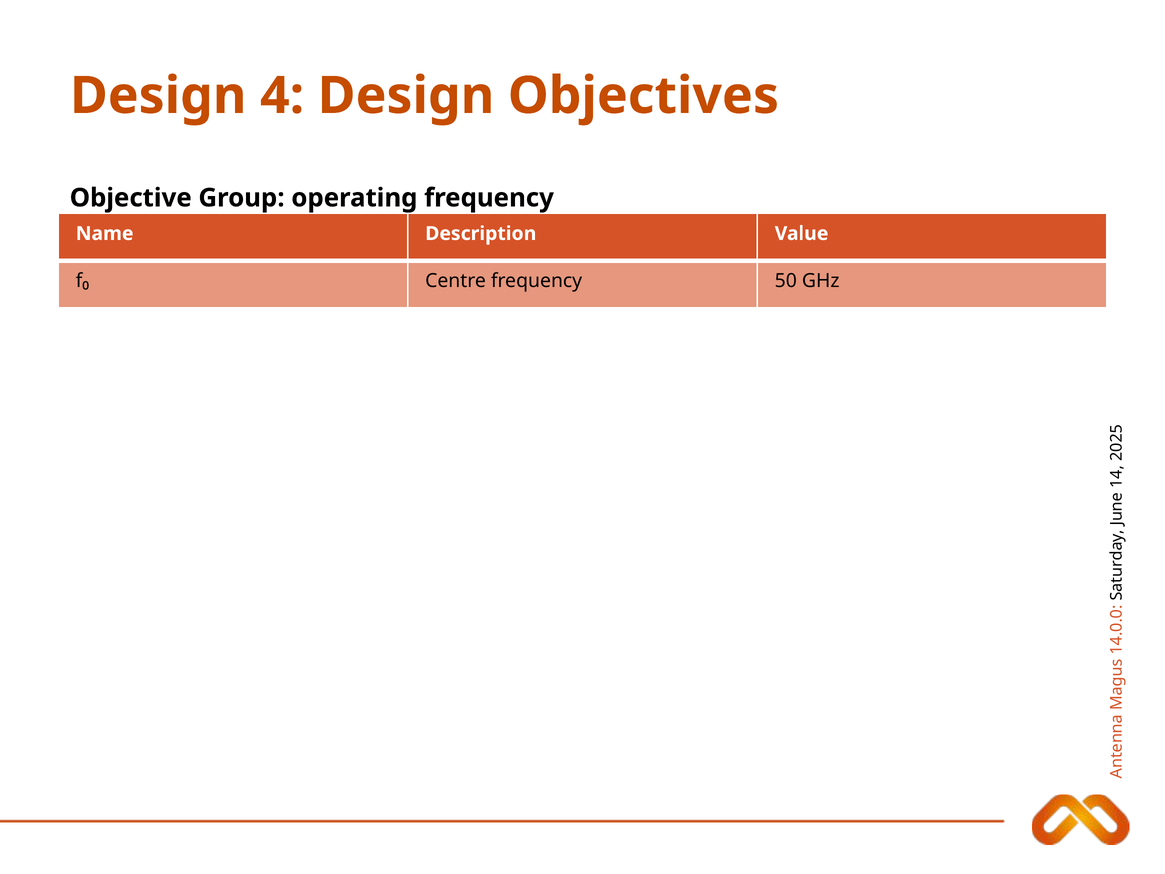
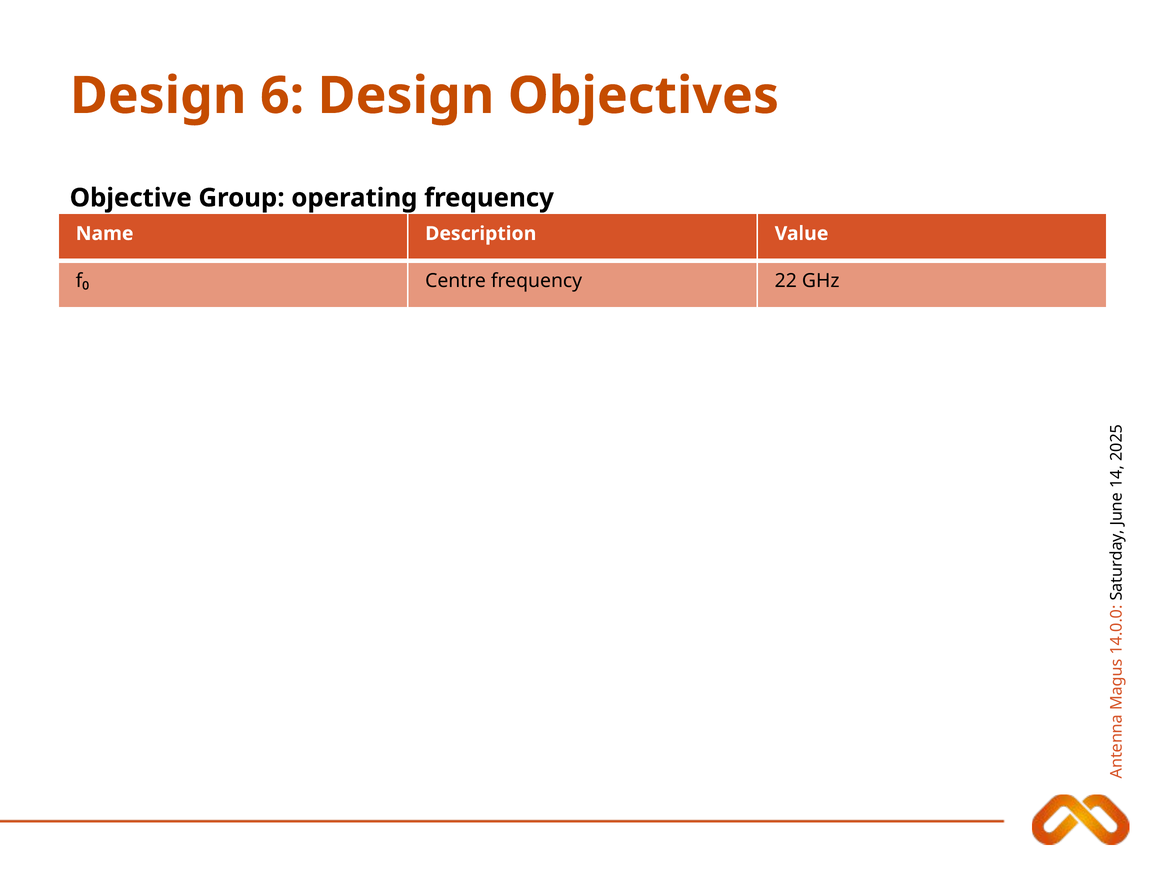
Design 4: 4 -> 6 (282, 96)
50: 50 -> 22 (786, 281)
